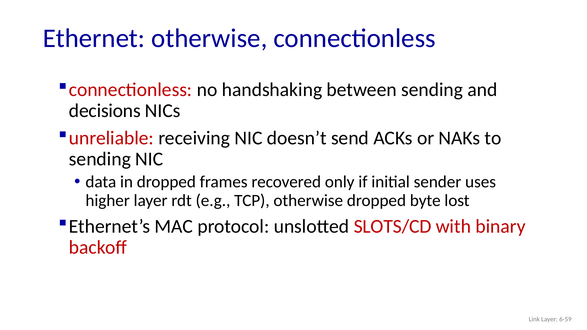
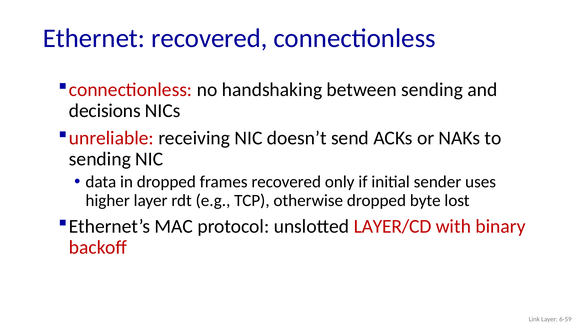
Ethernet otherwise: otherwise -> recovered (209, 38)
SLOTS/CD: SLOTS/CD -> LAYER/CD (393, 226)
